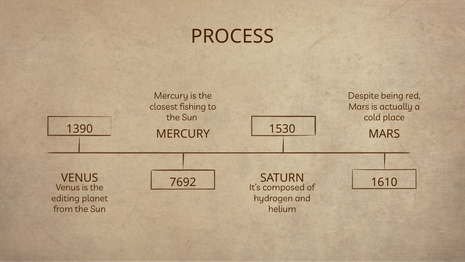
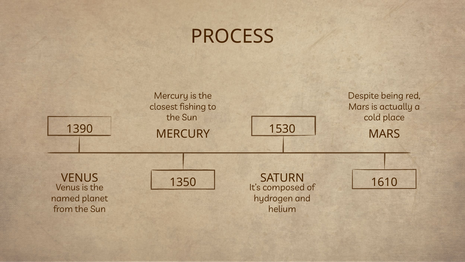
7692: 7692 -> 1350 (183, 182)
editing: editing -> named (65, 198)
